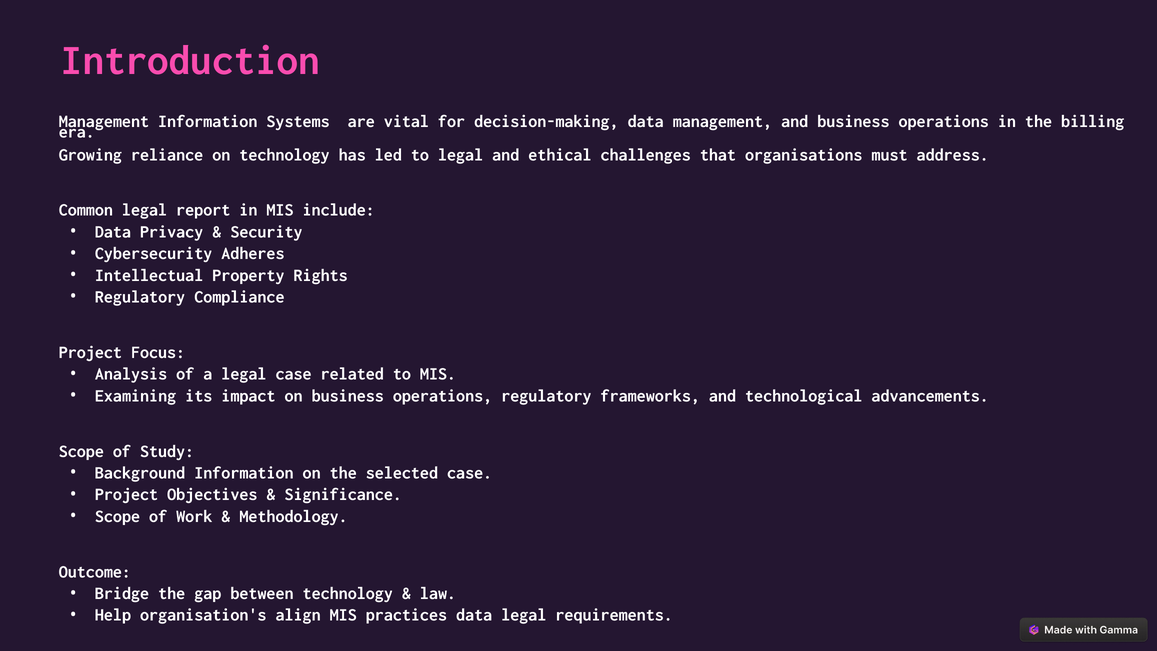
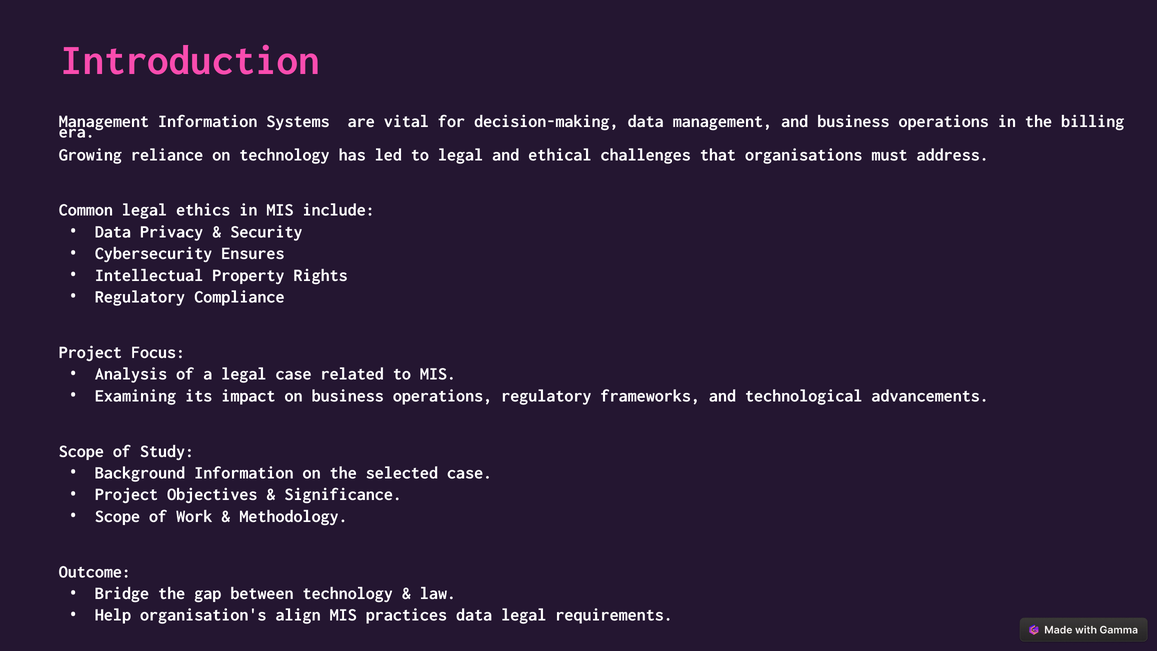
report: report -> ethics (203, 210)
Adheres: Adheres -> Ensures (253, 253)
